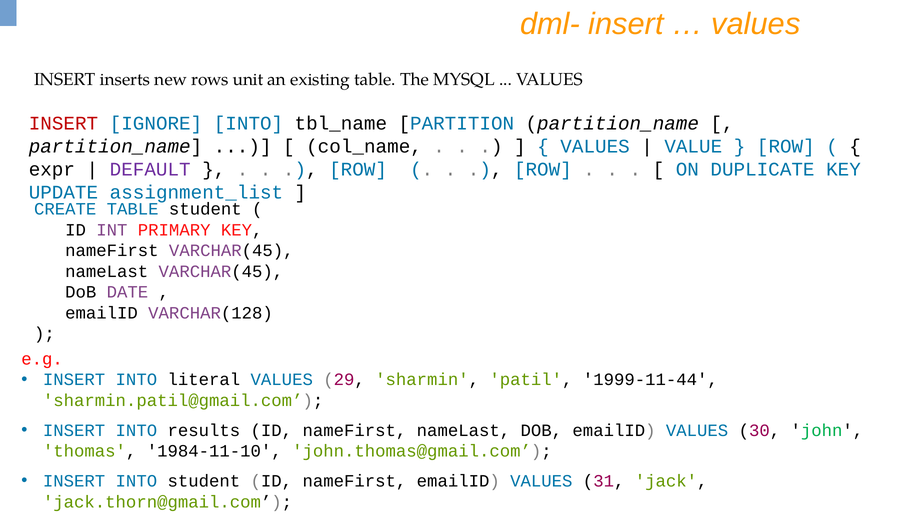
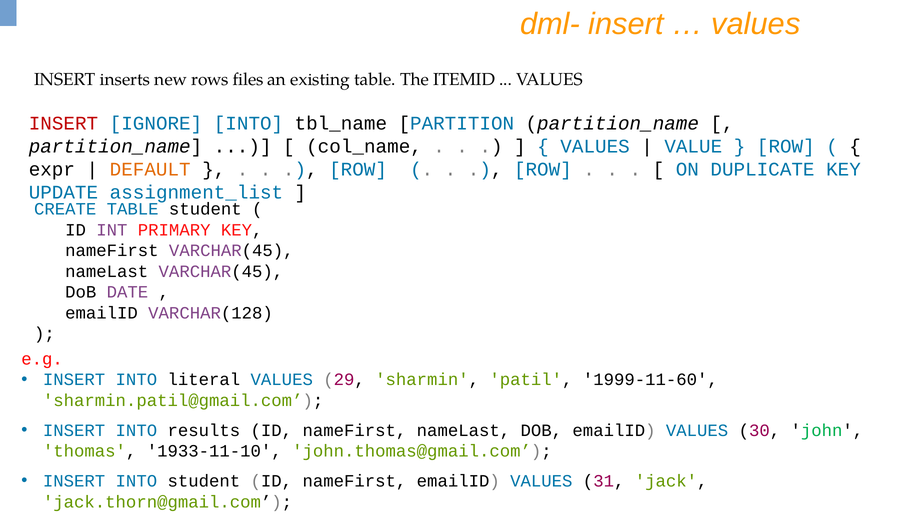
unit: unit -> files (248, 80)
MYSQL: MYSQL -> ITEMID (464, 80)
DEFAULT colour: purple -> orange (150, 169)
1999-11-44: 1999-11-44 -> 1999-11-60 (650, 380)
1984-11-10: 1984-11-10 -> 1933-11-10 (214, 451)
